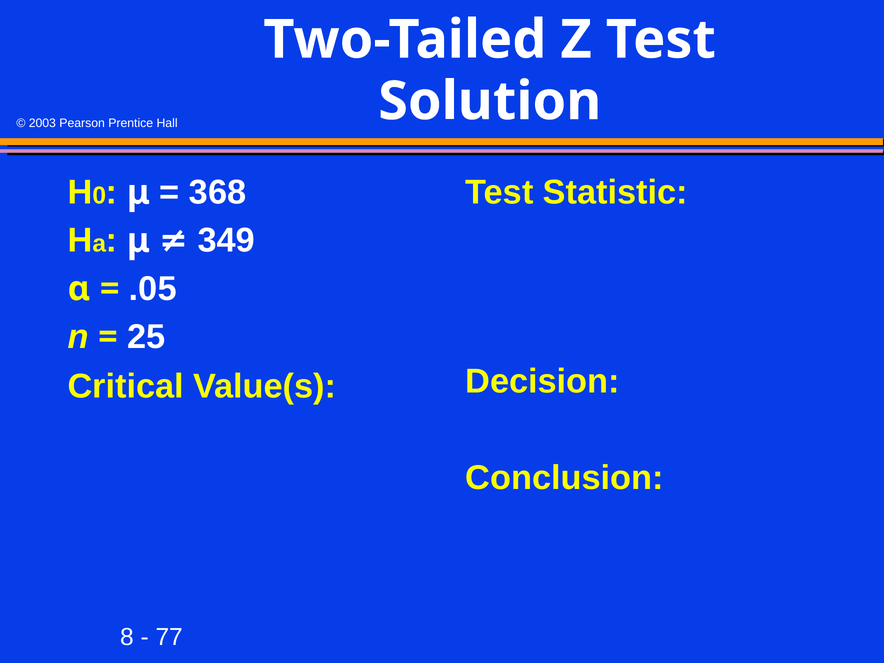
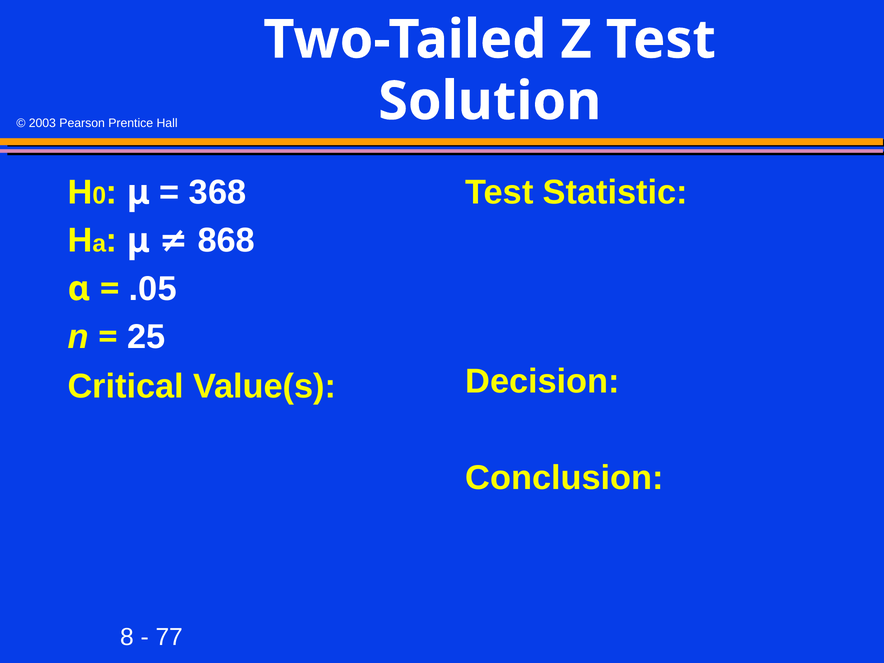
349: 349 -> 868 (226, 241)
